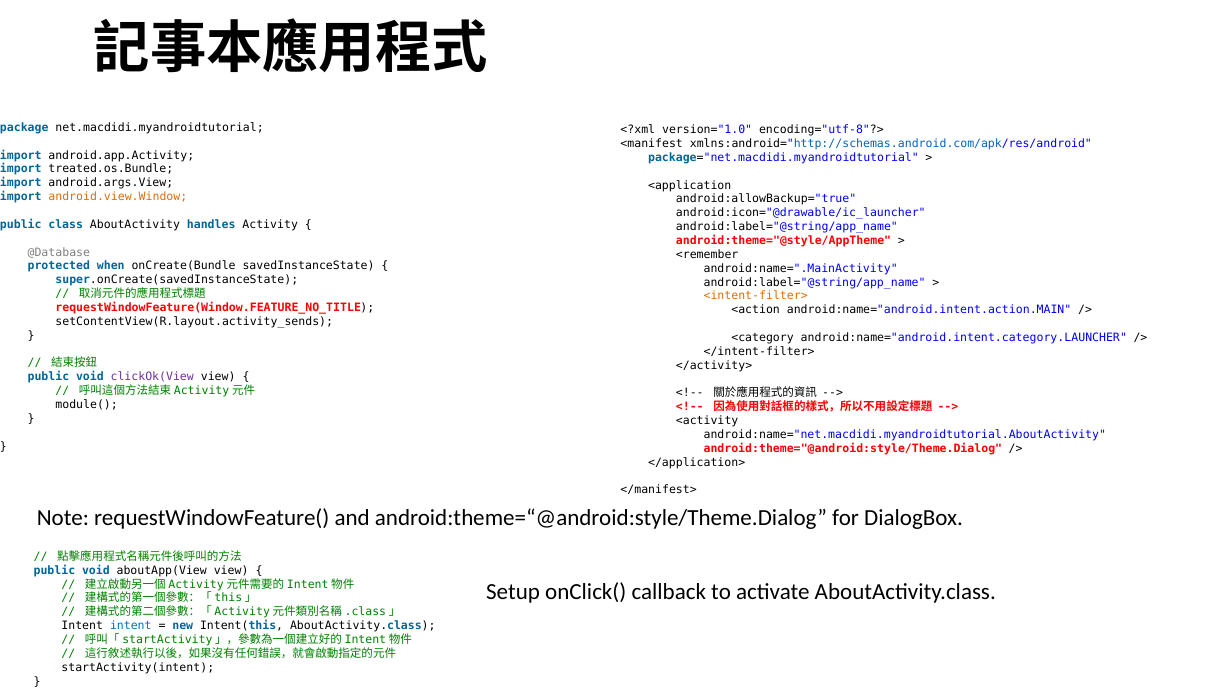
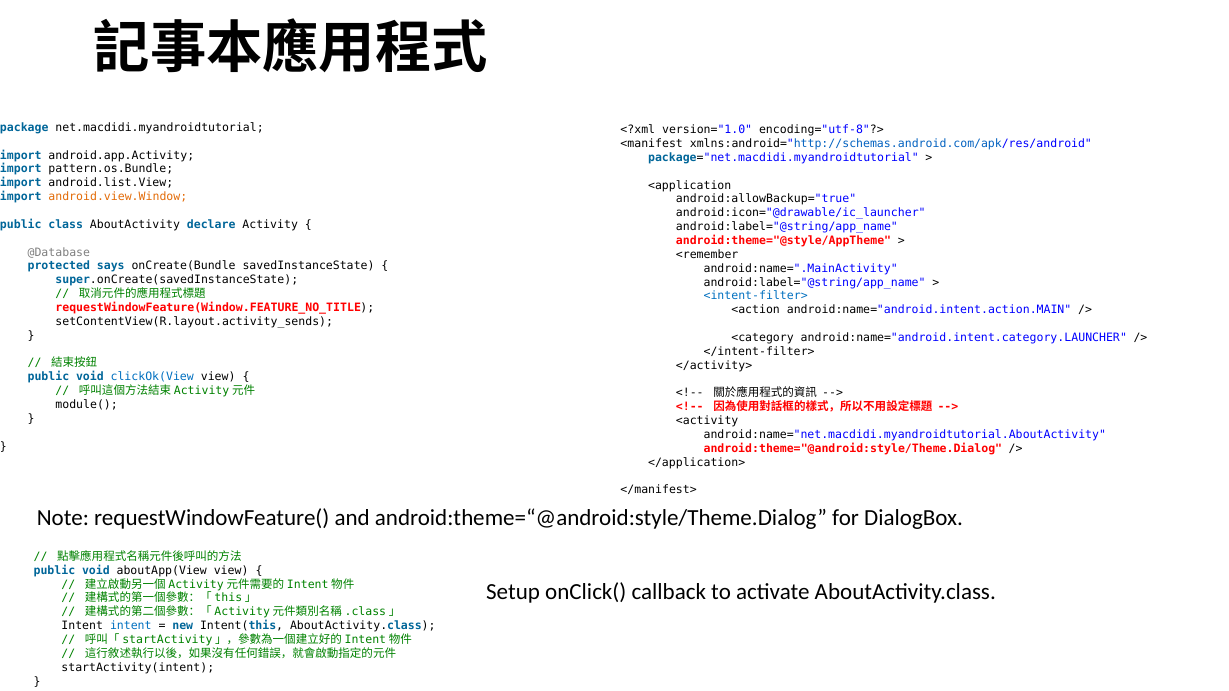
treated.os.Bundle: treated.os.Bundle -> pattern.os.Bundle (111, 169)
android.args.View: android.args.View -> android.list.View (111, 183)
handles: handles -> declare (211, 225)
when: when -> says (111, 266)
<intent-filter> colour: orange -> blue (756, 296)
clickOk(View colour: purple -> blue (152, 377)
